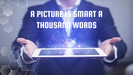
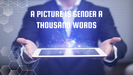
SMART: SMART -> GENDER (85, 14)
